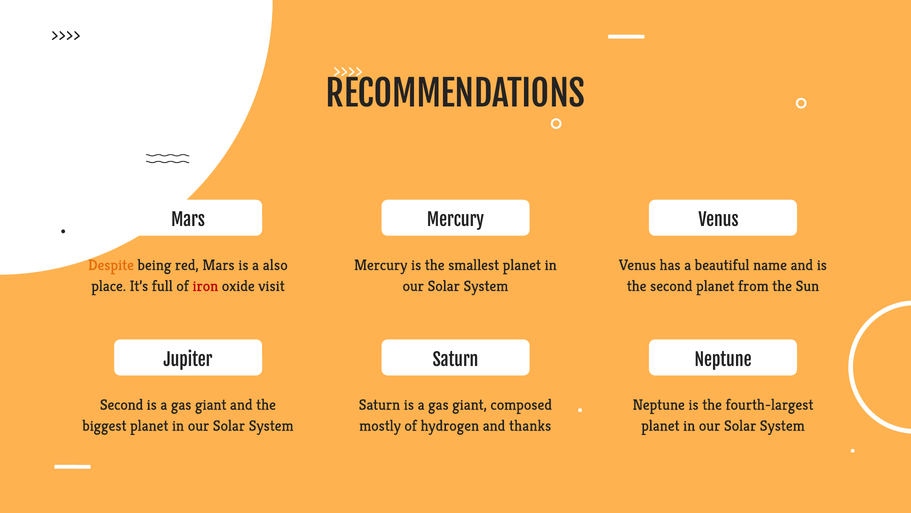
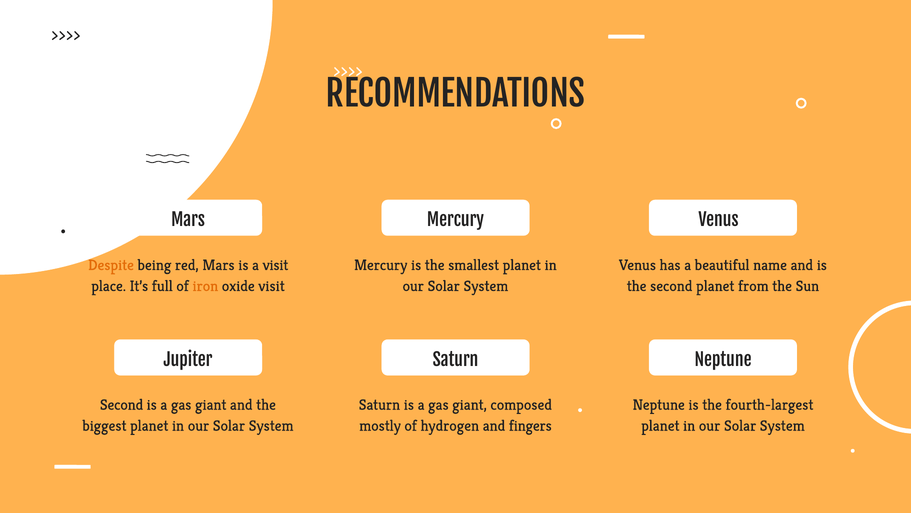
a also: also -> visit (275, 265)
iron colour: red -> orange (205, 286)
thanks: thanks -> fingers (530, 425)
